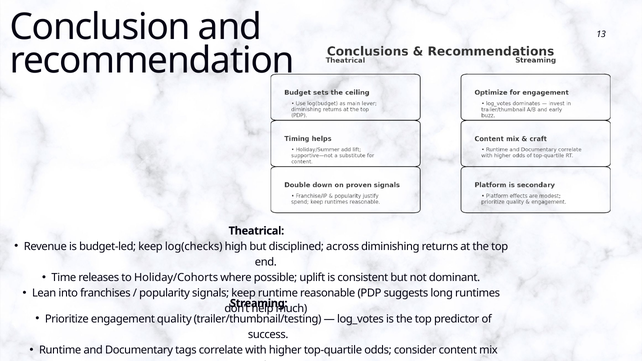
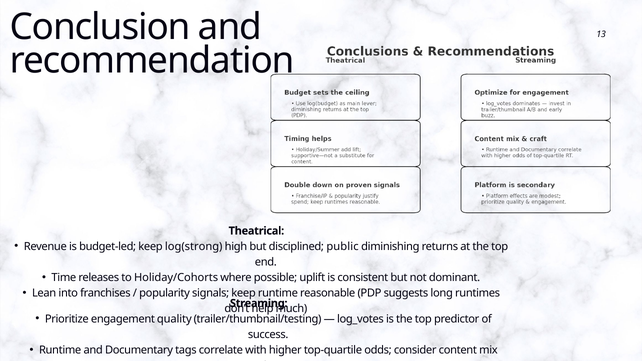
log(checks: log(checks -> log(strong (194, 247)
across: across -> public (343, 247)
